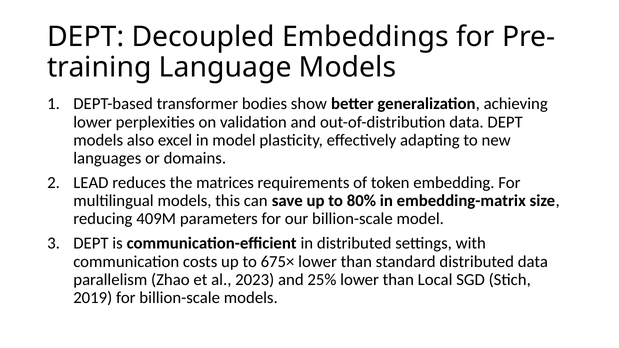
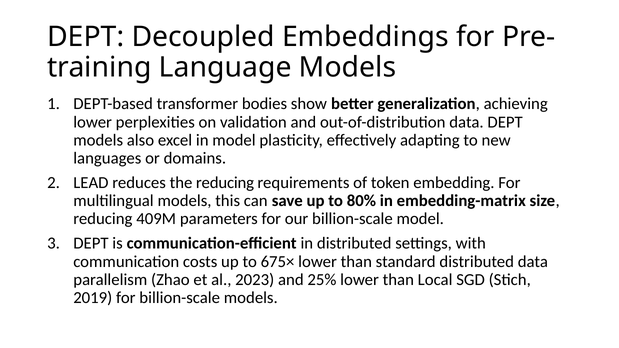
the matrices: matrices -> reducing (225, 183)
